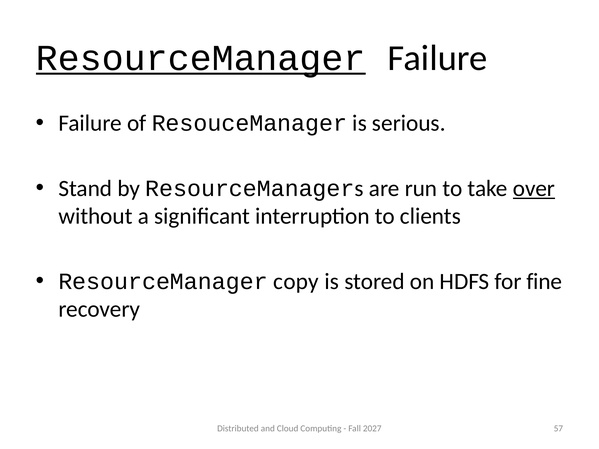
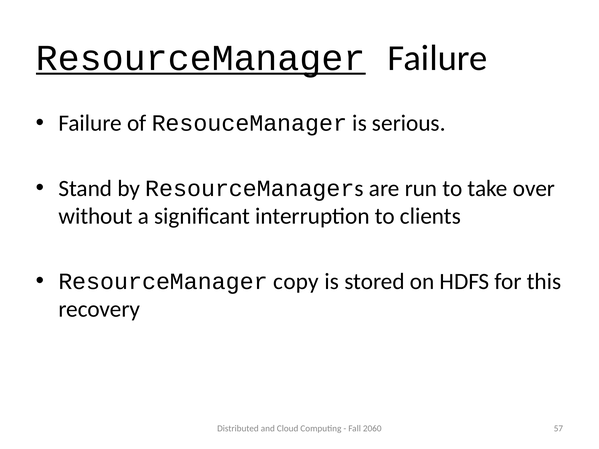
over underline: present -> none (534, 189)
fine: fine -> this (544, 282)
2027: 2027 -> 2060 (372, 429)
